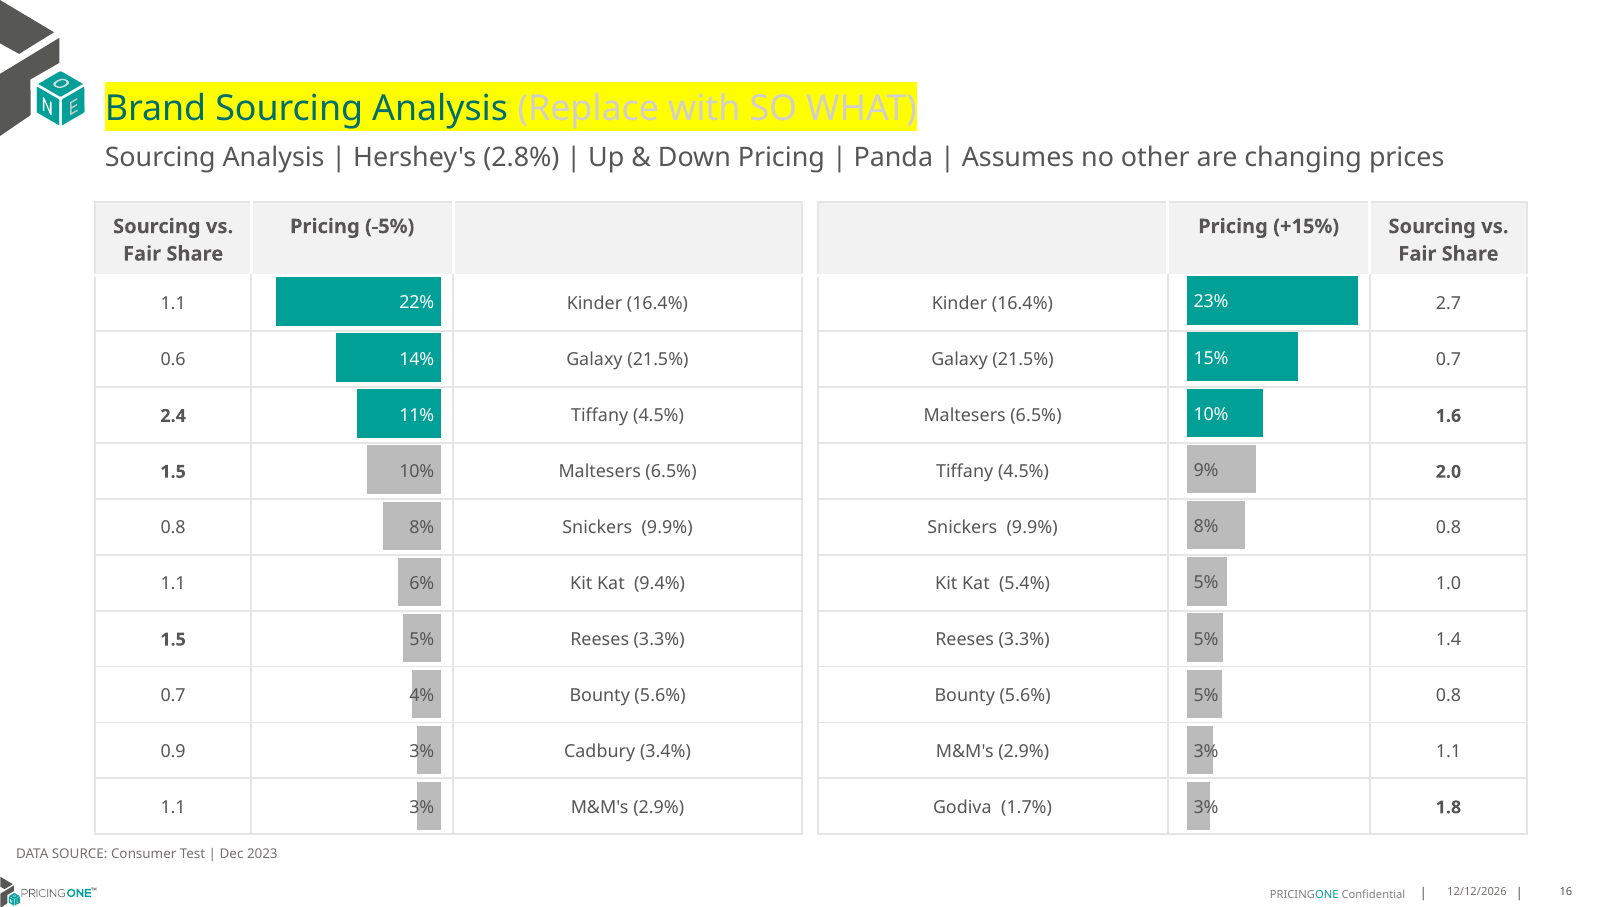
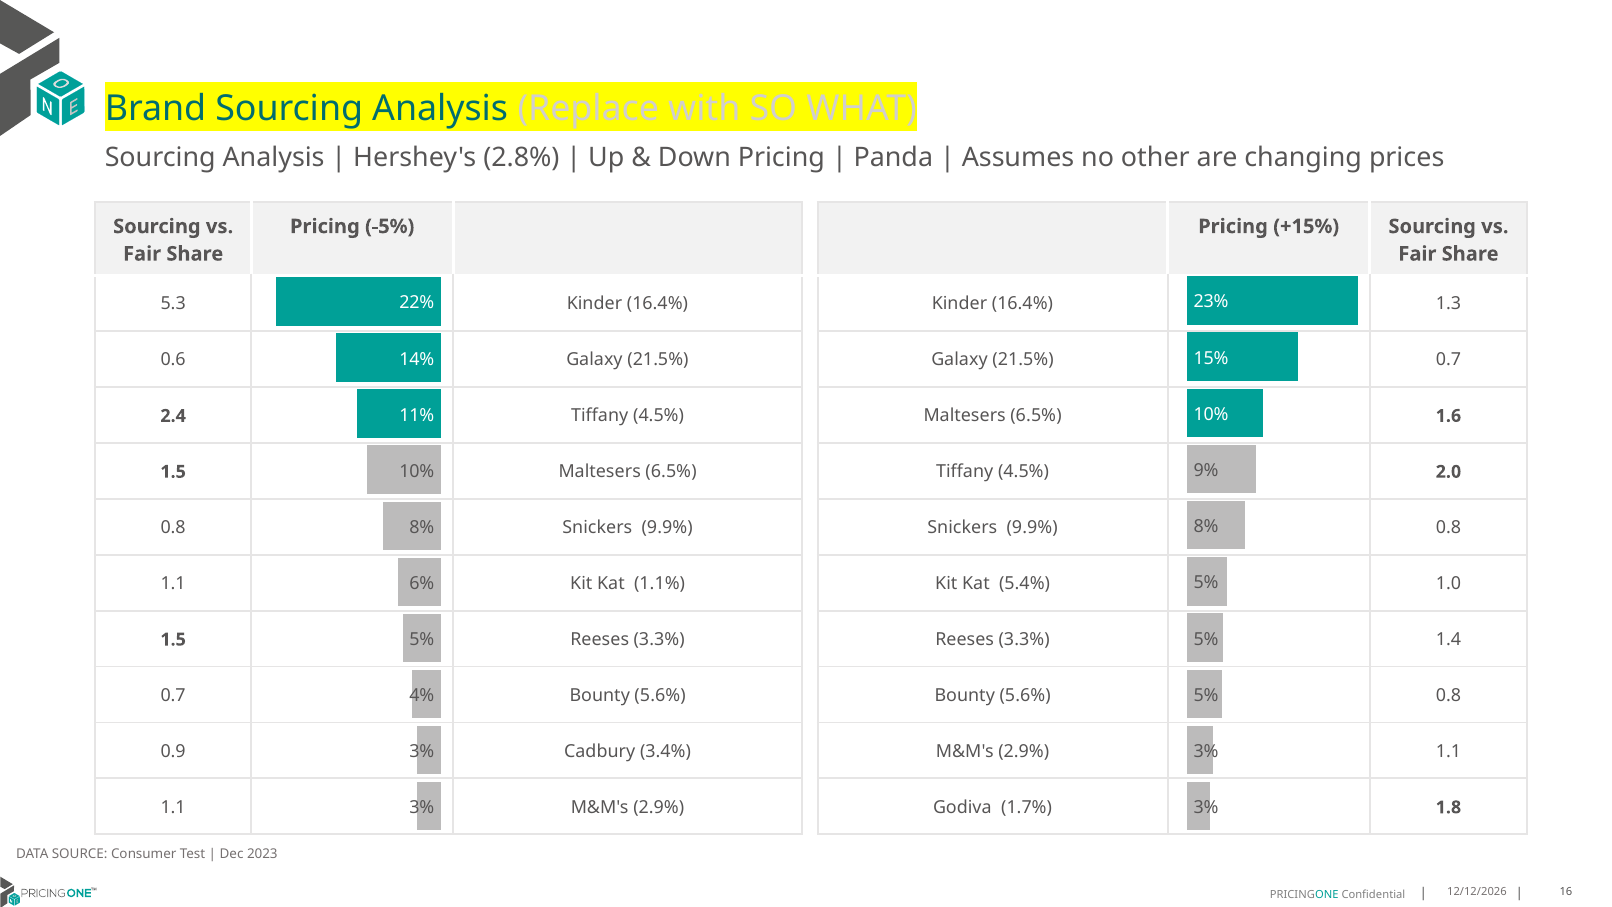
1.1: 1.1 -> 5.3 (173, 304)
2.7: 2.7 -> 1.3 (1448, 304)
9.4%: 9.4% -> 1.1% (660, 584)
